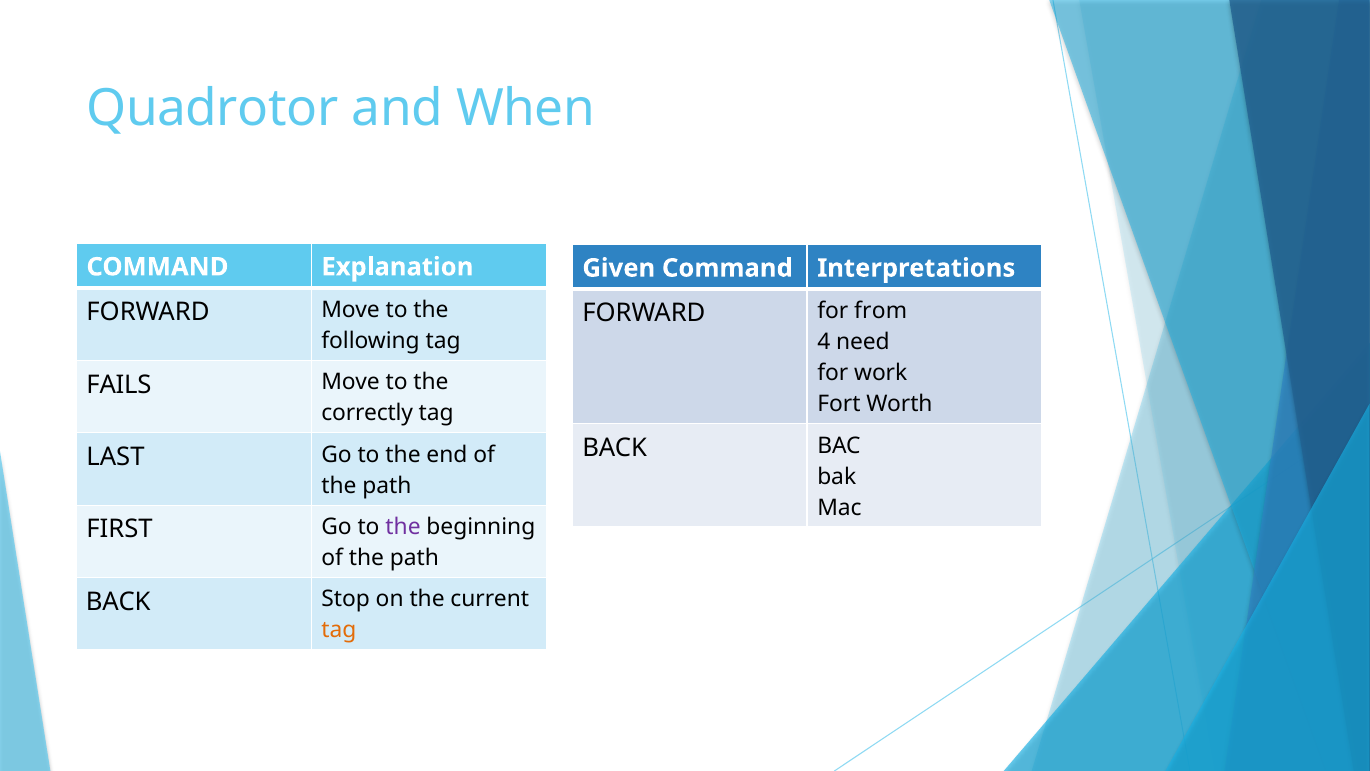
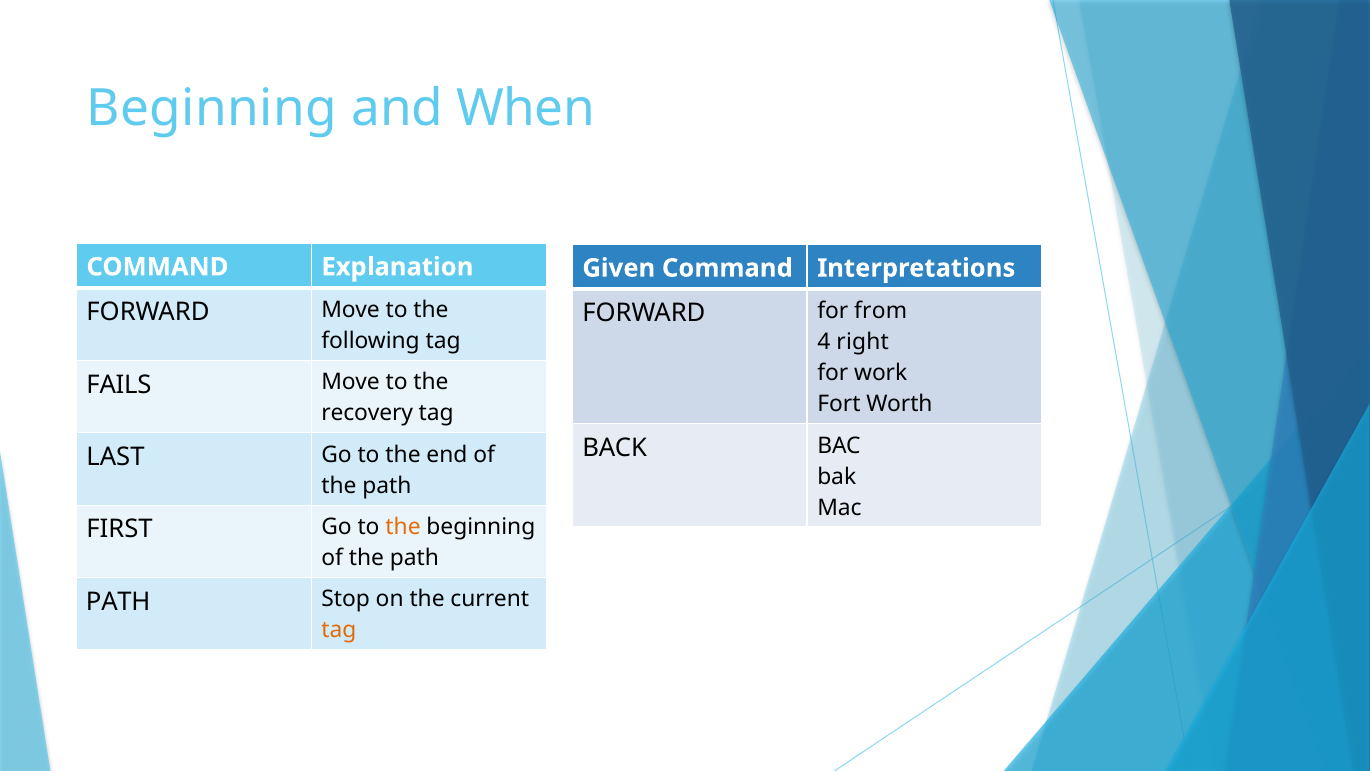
Quadrotor: Quadrotor -> Beginning (212, 108)
need: need -> right (863, 342)
correctly: correctly -> recovery (367, 413)
the colour: purple -> orange (403, 527)
BACK: BACK -> PATH (118, 601)
